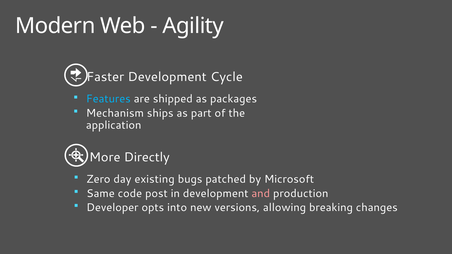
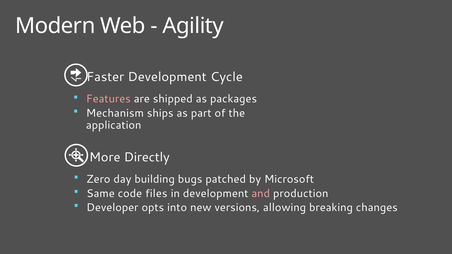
Features colour: light blue -> pink (108, 99)
existing: existing -> building (155, 179)
post: post -> files (156, 194)
